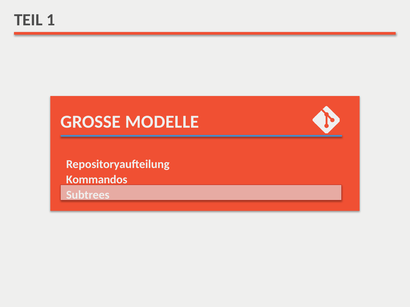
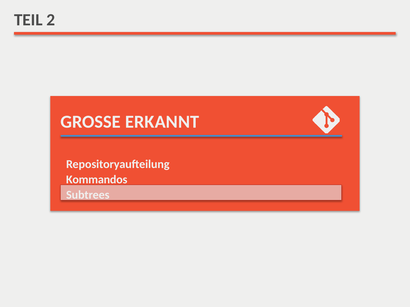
1: 1 -> 2 (51, 20)
MODELLE: MODELLE -> ERKANNT (162, 122)
